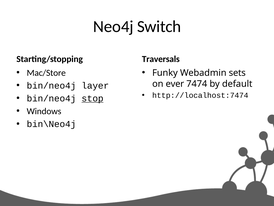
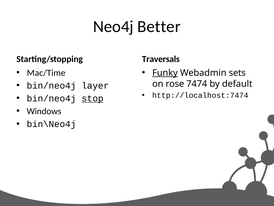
Switch: Switch -> Better (159, 27)
Mac/Store: Mac/Store -> Mac/Time (46, 73)
Funky underline: none -> present (165, 73)
ever: ever -> rose (175, 84)
